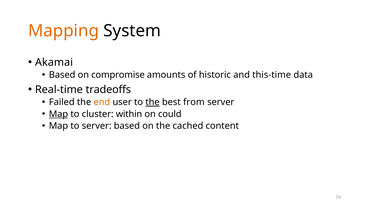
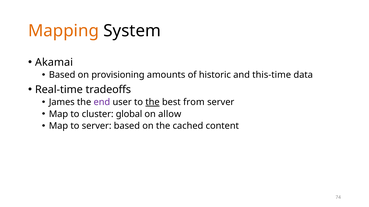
compromise: compromise -> provisioning (118, 75)
Failed: Failed -> James (62, 102)
end colour: orange -> purple (102, 102)
Map underline: present -> none (58, 114)
within: within -> global (129, 114)
could: could -> allow (170, 114)
